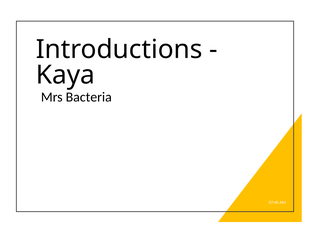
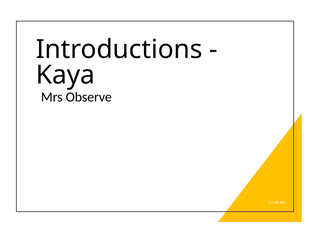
Bacteria: Bacteria -> Observe (89, 97)
